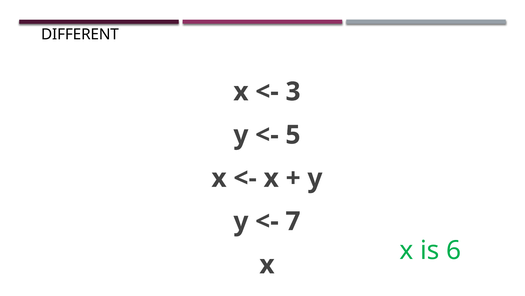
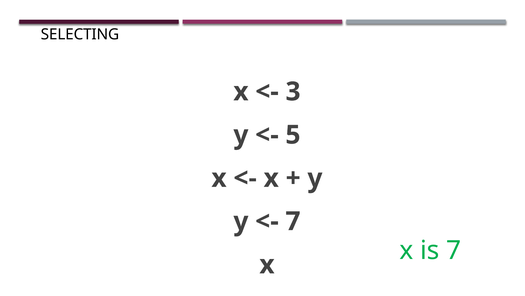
DIFFERENT: DIFFERENT -> SELECTING (80, 34)
is 6: 6 -> 7 (454, 250)
